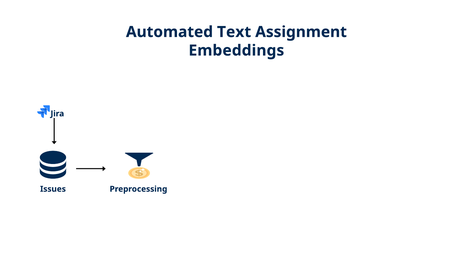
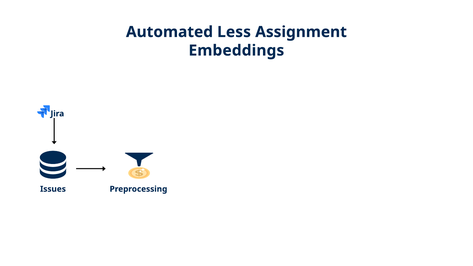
Text: Text -> Less (234, 32)
